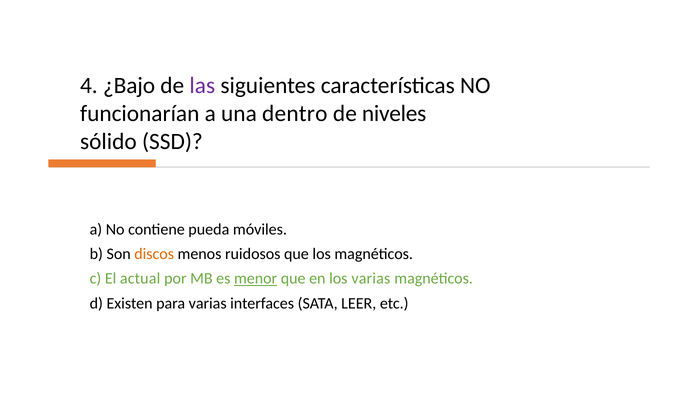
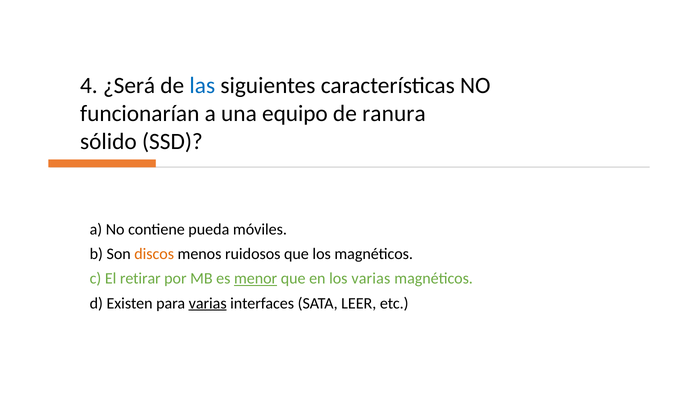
¿Bajo: ¿Bajo -> ¿Será (129, 86)
las colour: purple -> blue (202, 86)
dentro: dentro -> equipo (295, 114)
niveles: niveles -> ranura (394, 114)
actual: actual -> retirar (140, 278)
varias underline: none -> present (208, 303)
